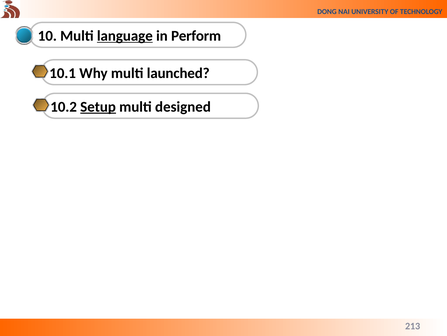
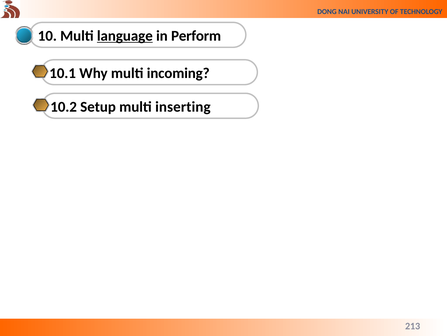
launched: launched -> incoming (178, 73)
Setup underline: present -> none (98, 107)
designed: designed -> inserting (183, 107)
